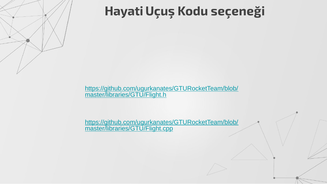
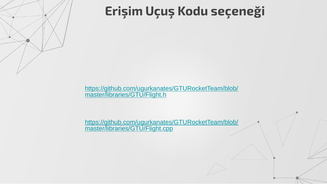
Hayati: Hayati -> Erişim (124, 11)
